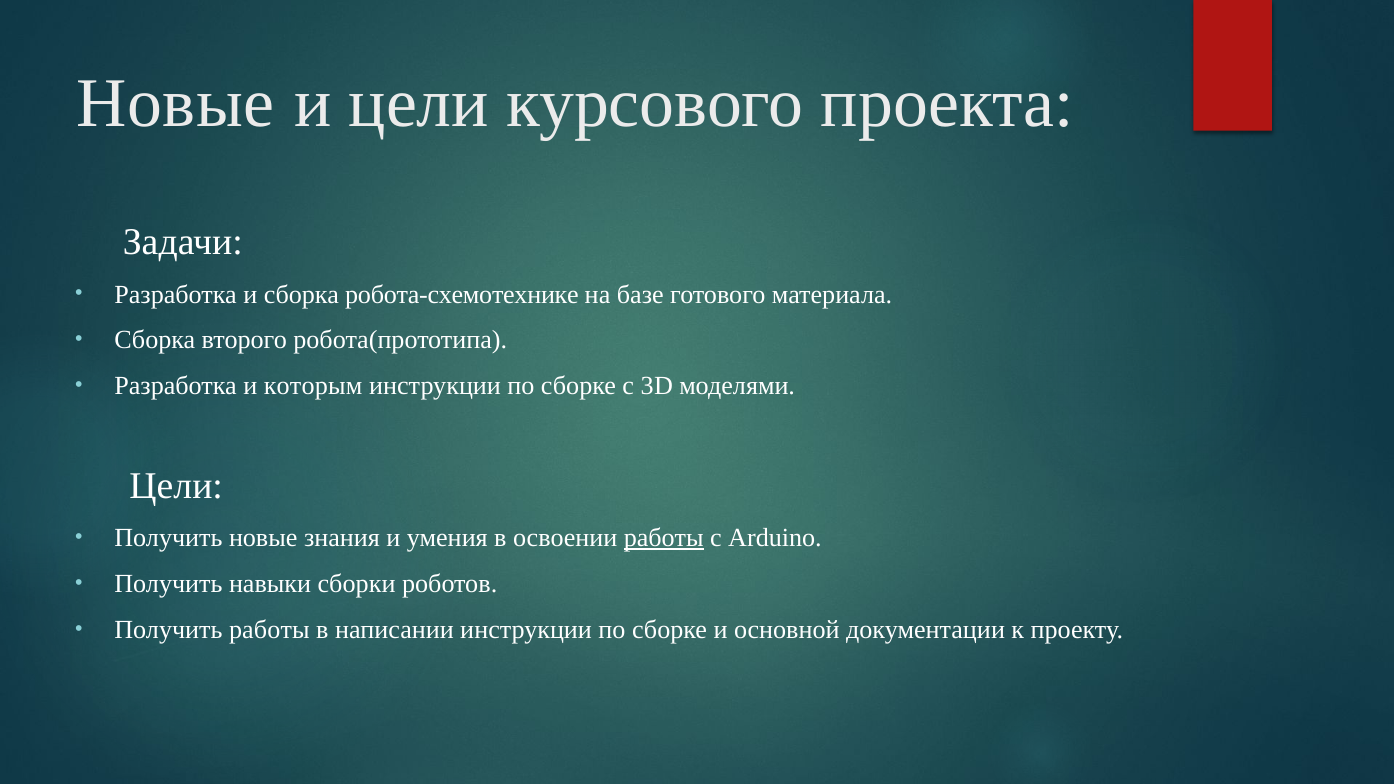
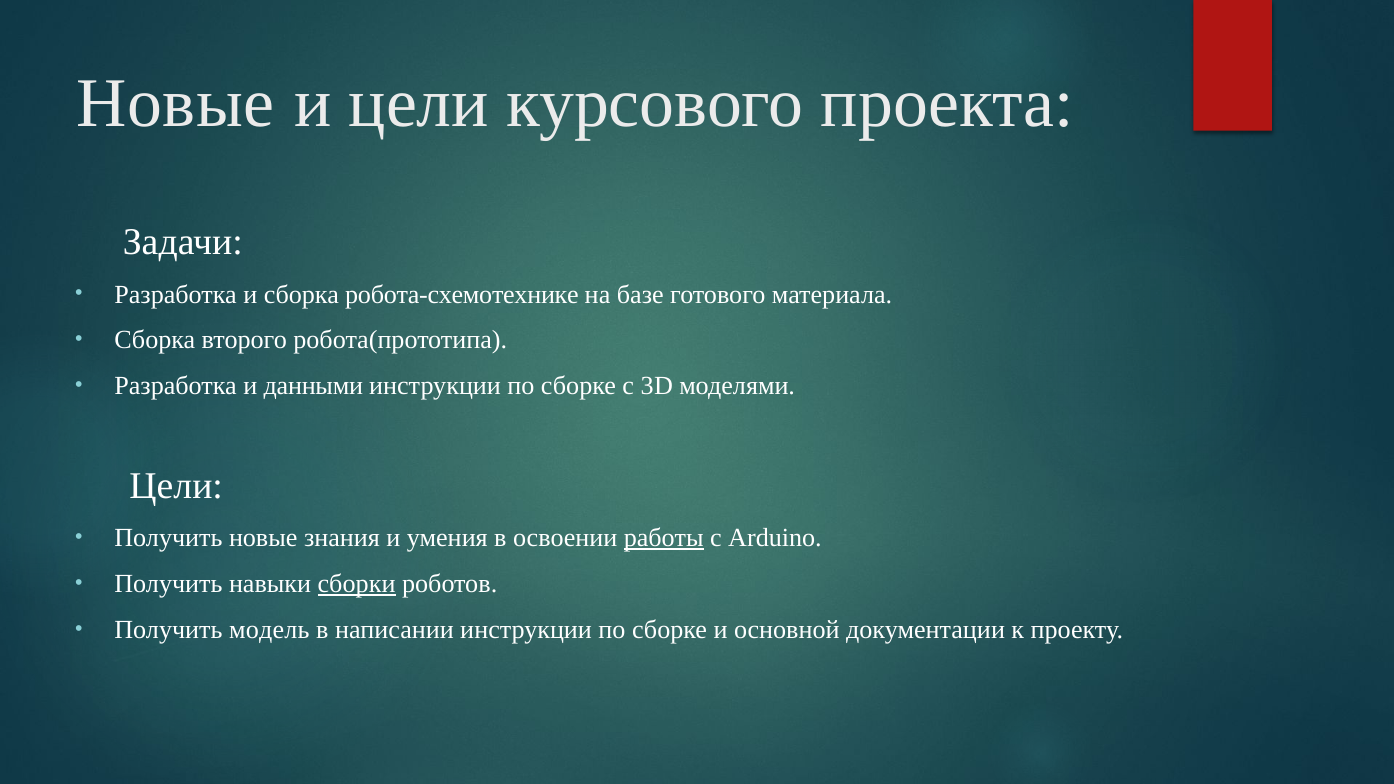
которым: которым -> данными (313, 386)
сборки underline: none -> present (357, 584)
Получить работы: работы -> модель (269, 630)
